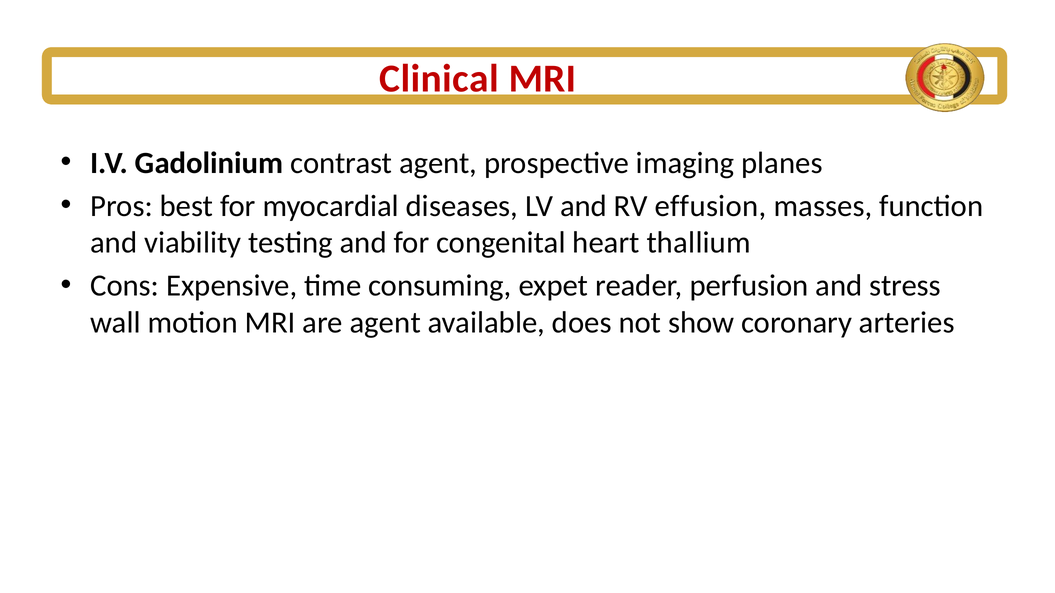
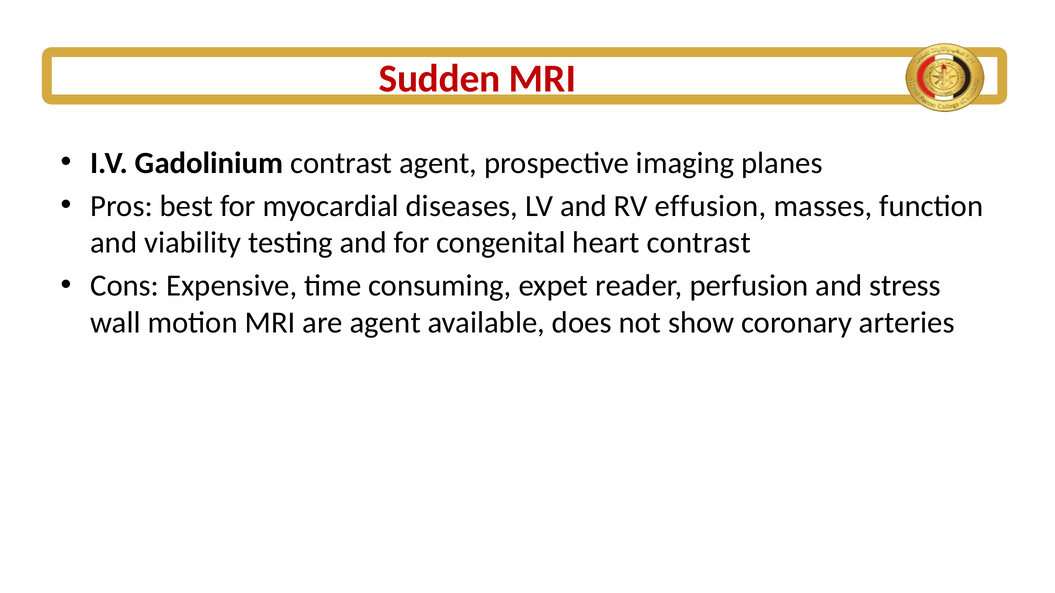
Clinical: Clinical -> Sudden (440, 79)
heart thallium: thallium -> contrast (699, 243)
